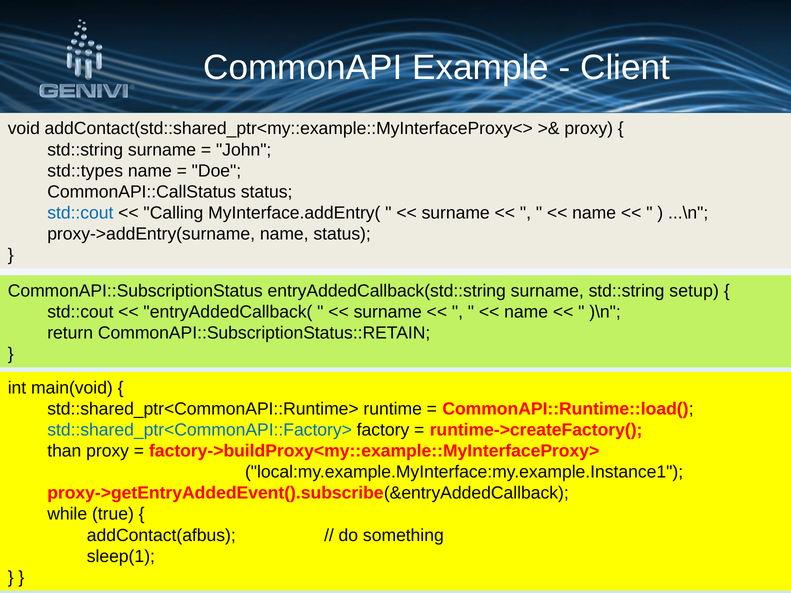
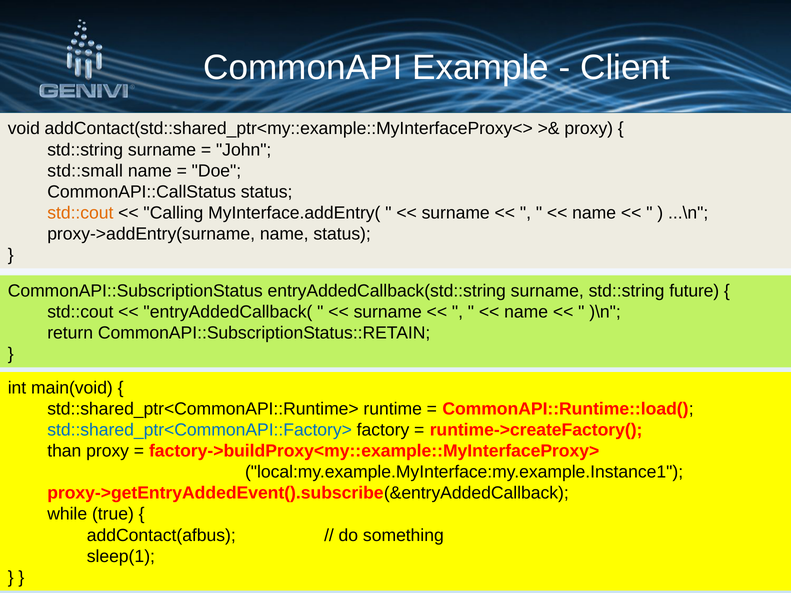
std::types: std::types -> std::small (85, 171)
std::cout colour: blue -> orange (80, 213)
setup: setup -> future (694, 291)
